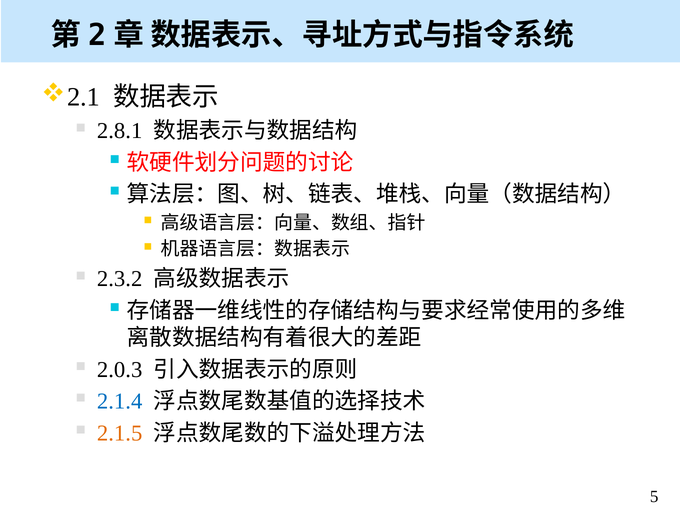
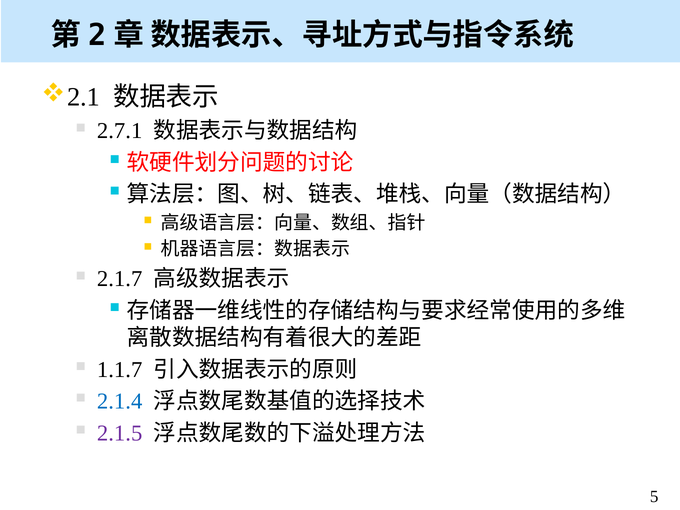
2.8.1: 2.8.1 -> 2.7.1 (120, 131)
2.3.2: 2.3.2 -> 2.1.7 (120, 279)
2.0.3: 2.0.3 -> 1.1.7 (120, 370)
2.1.5 colour: orange -> purple (120, 433)
